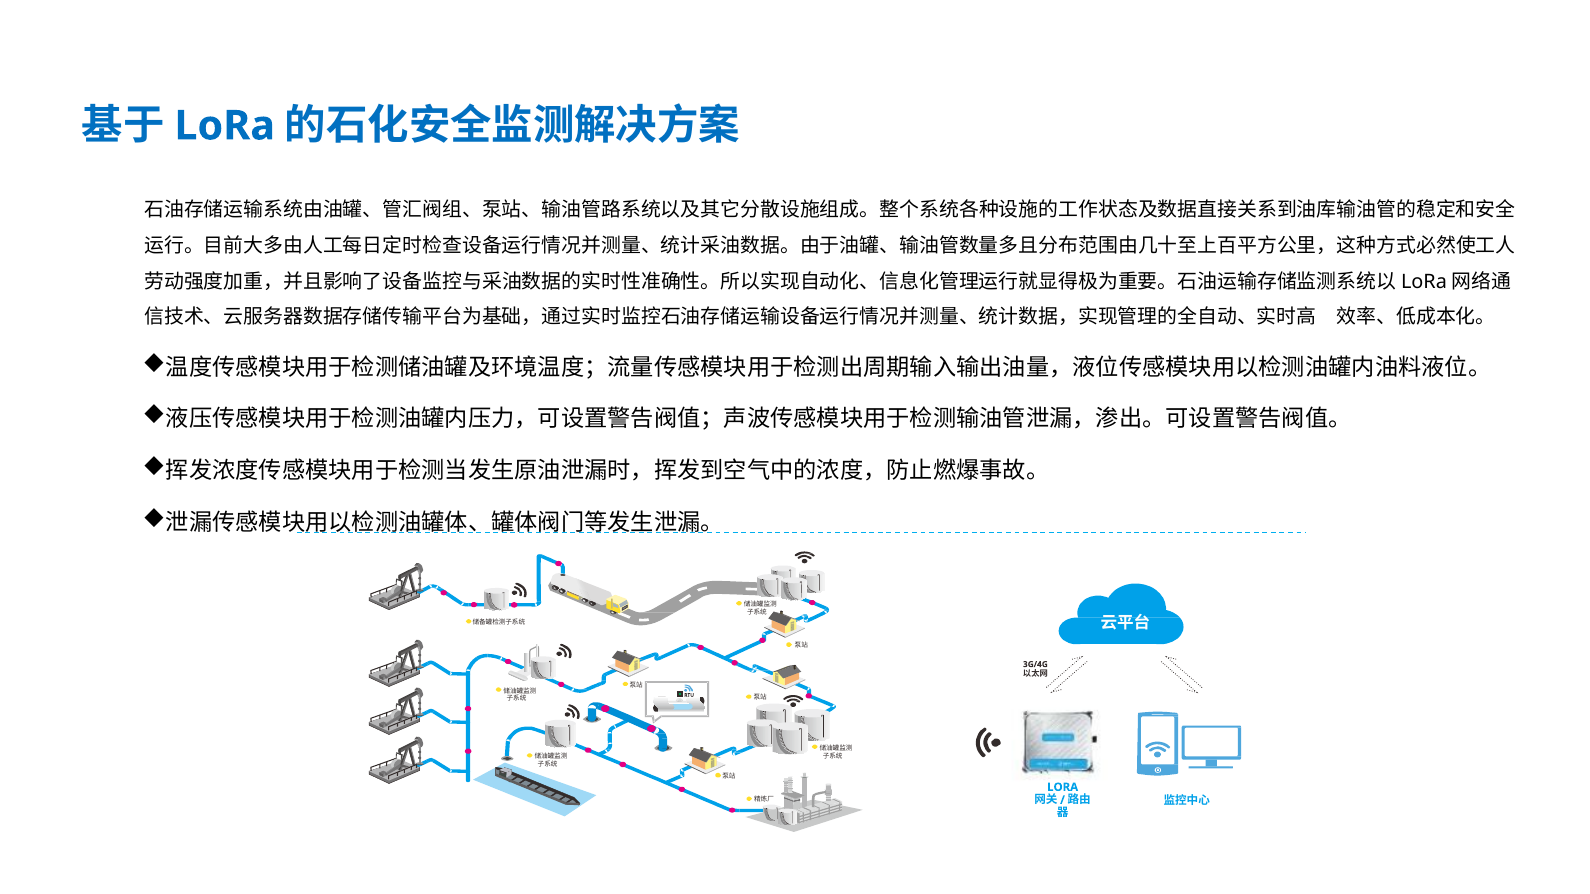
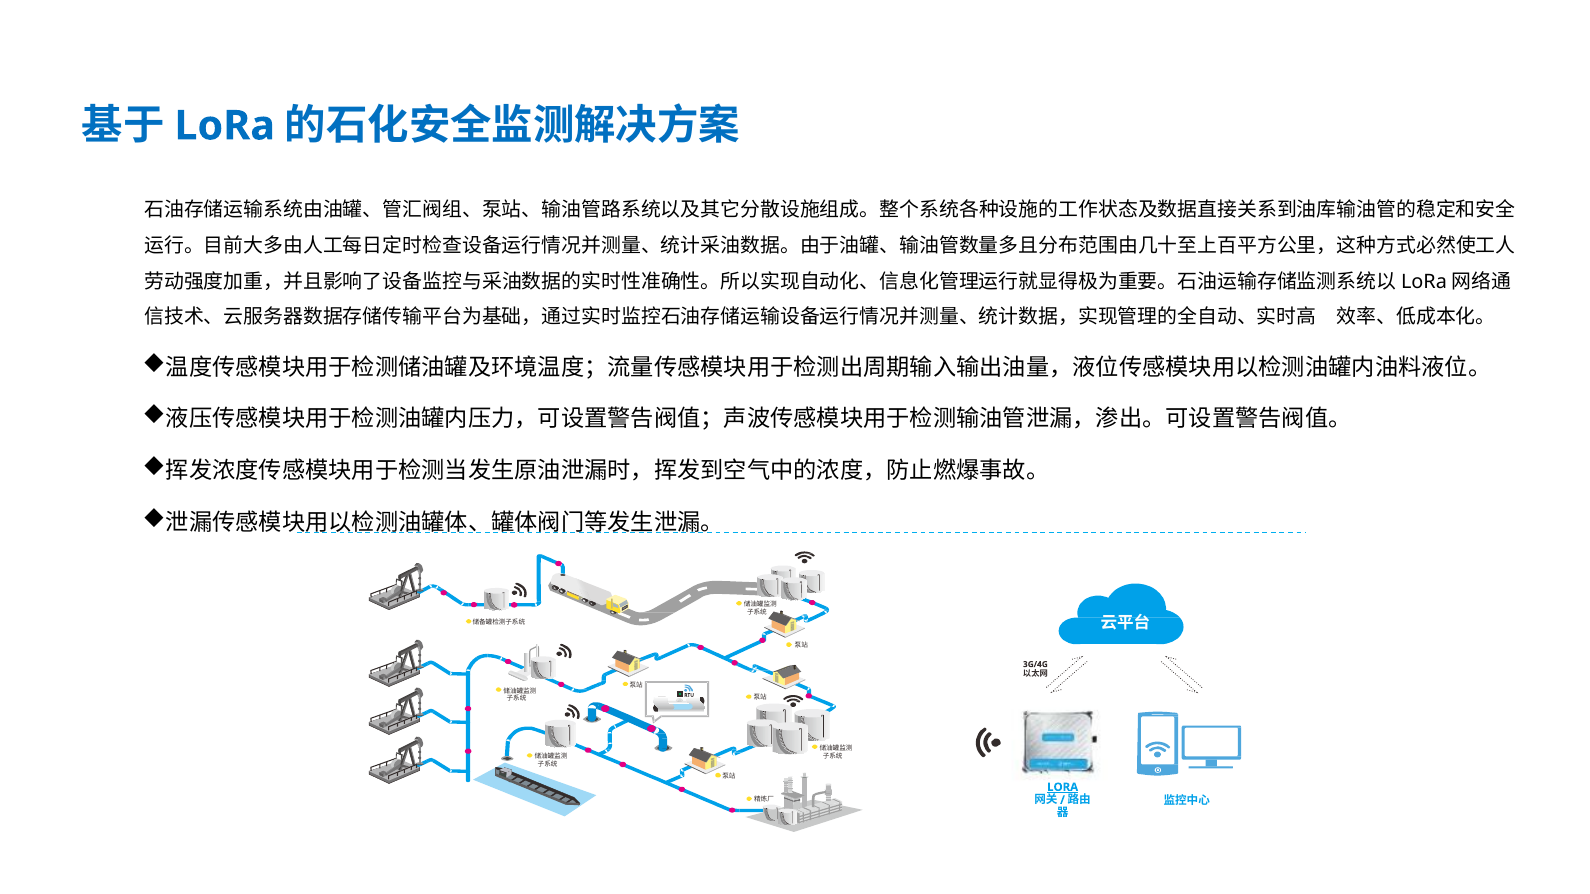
LORA underline: none -> present (1063, 787)
